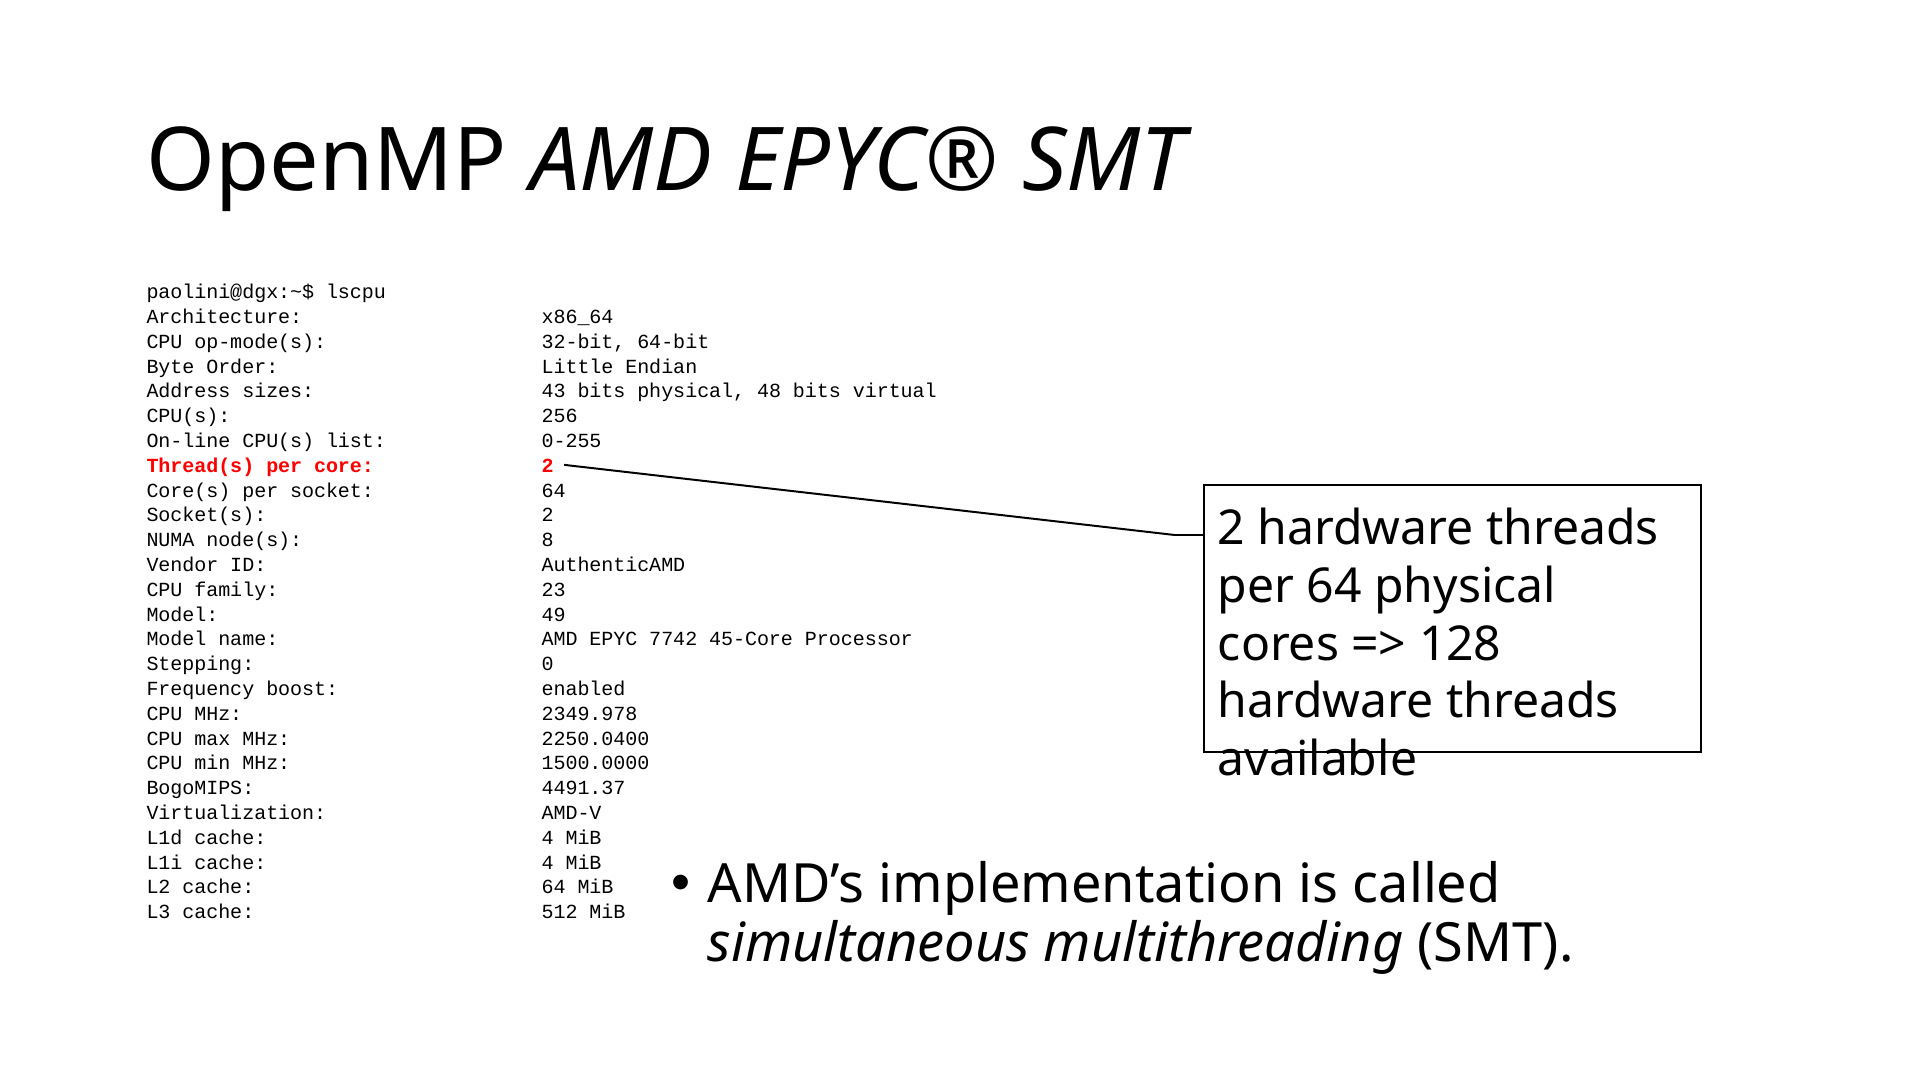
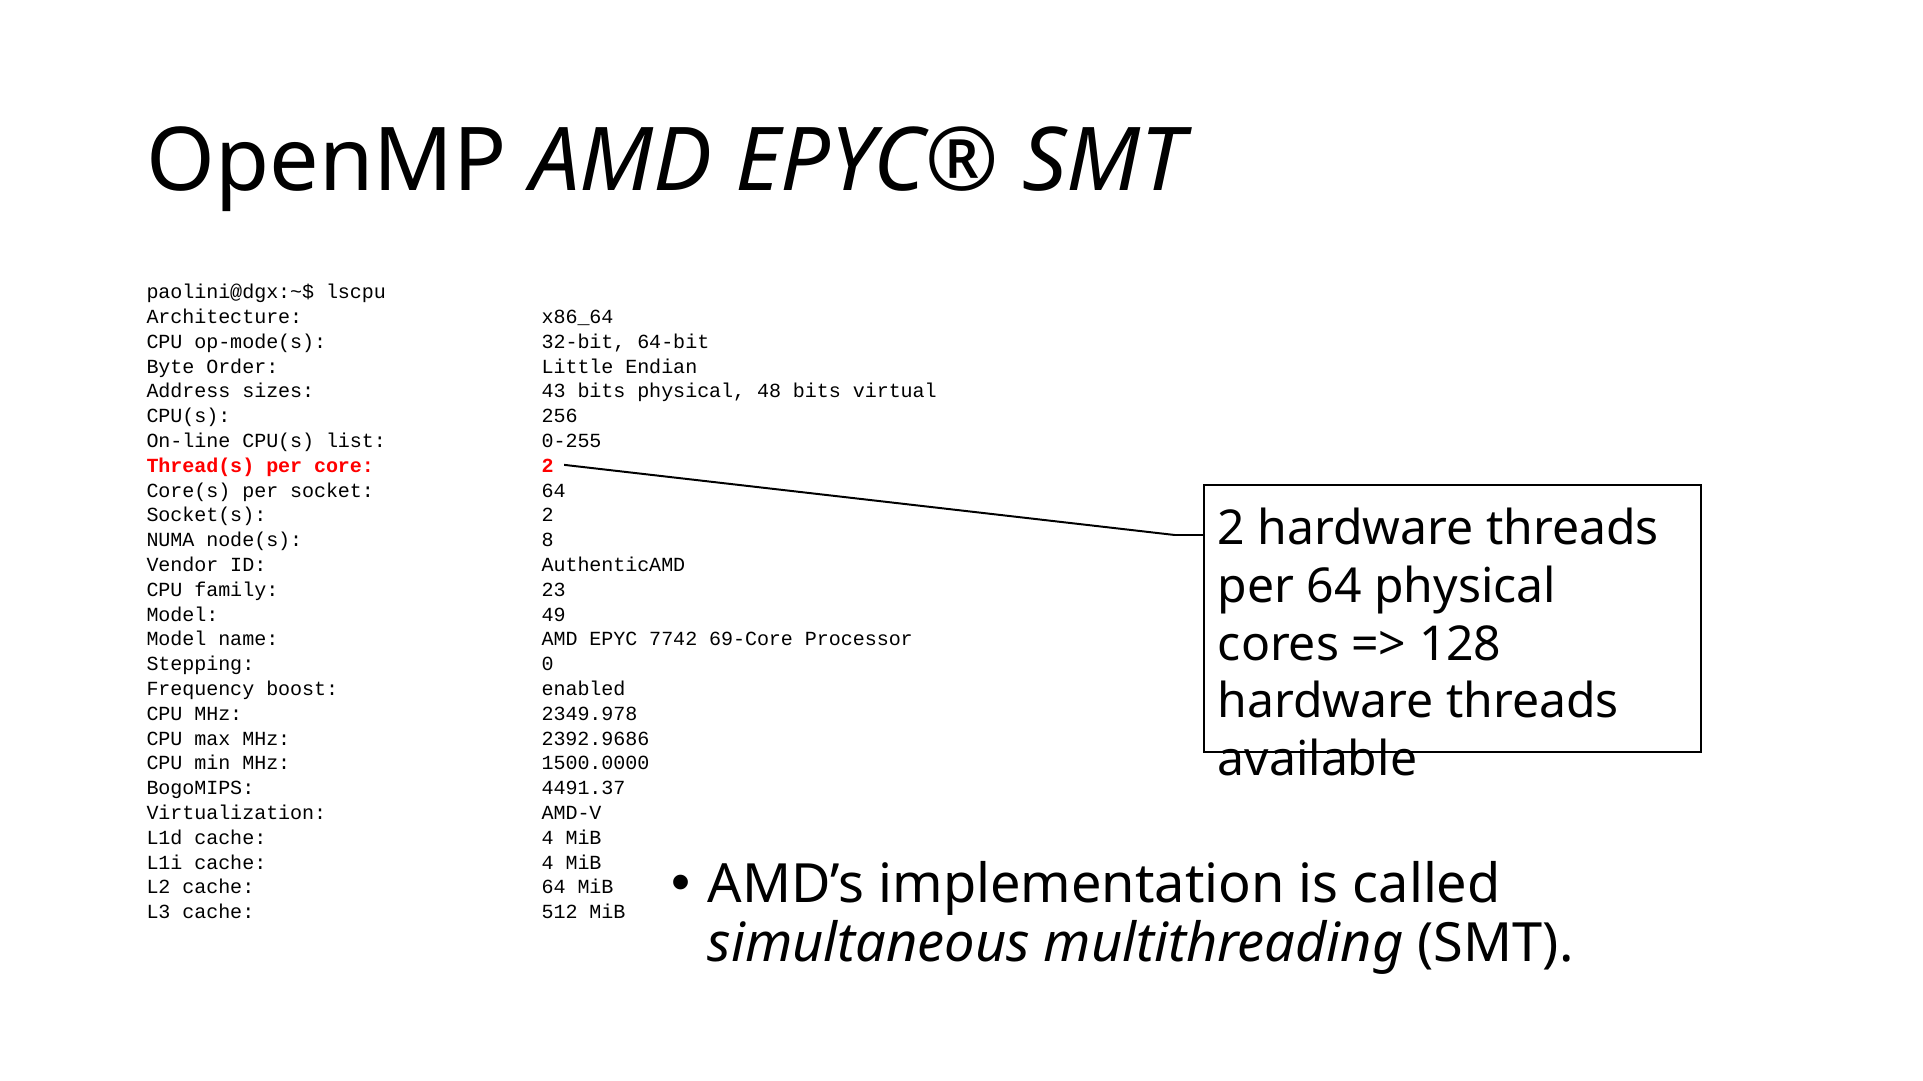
45-Core: 45-Core -> 69-Core (751, 640)
2250.0400: 2250.0400 -> 2392.9686 (595, 739)
